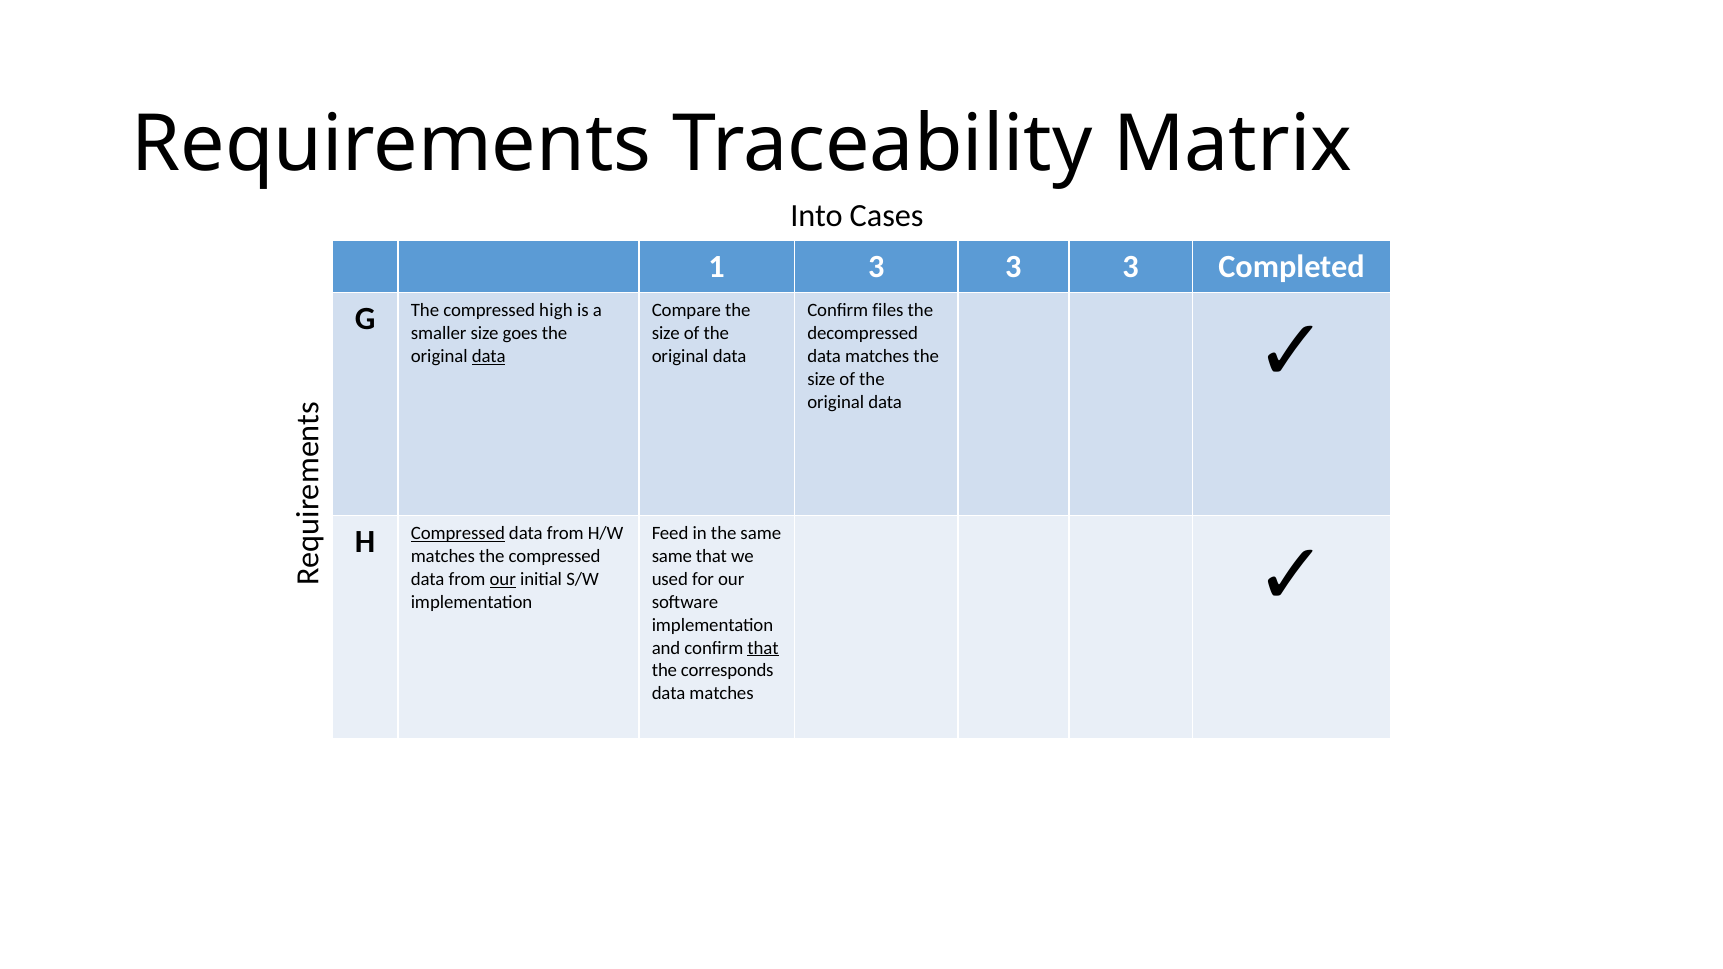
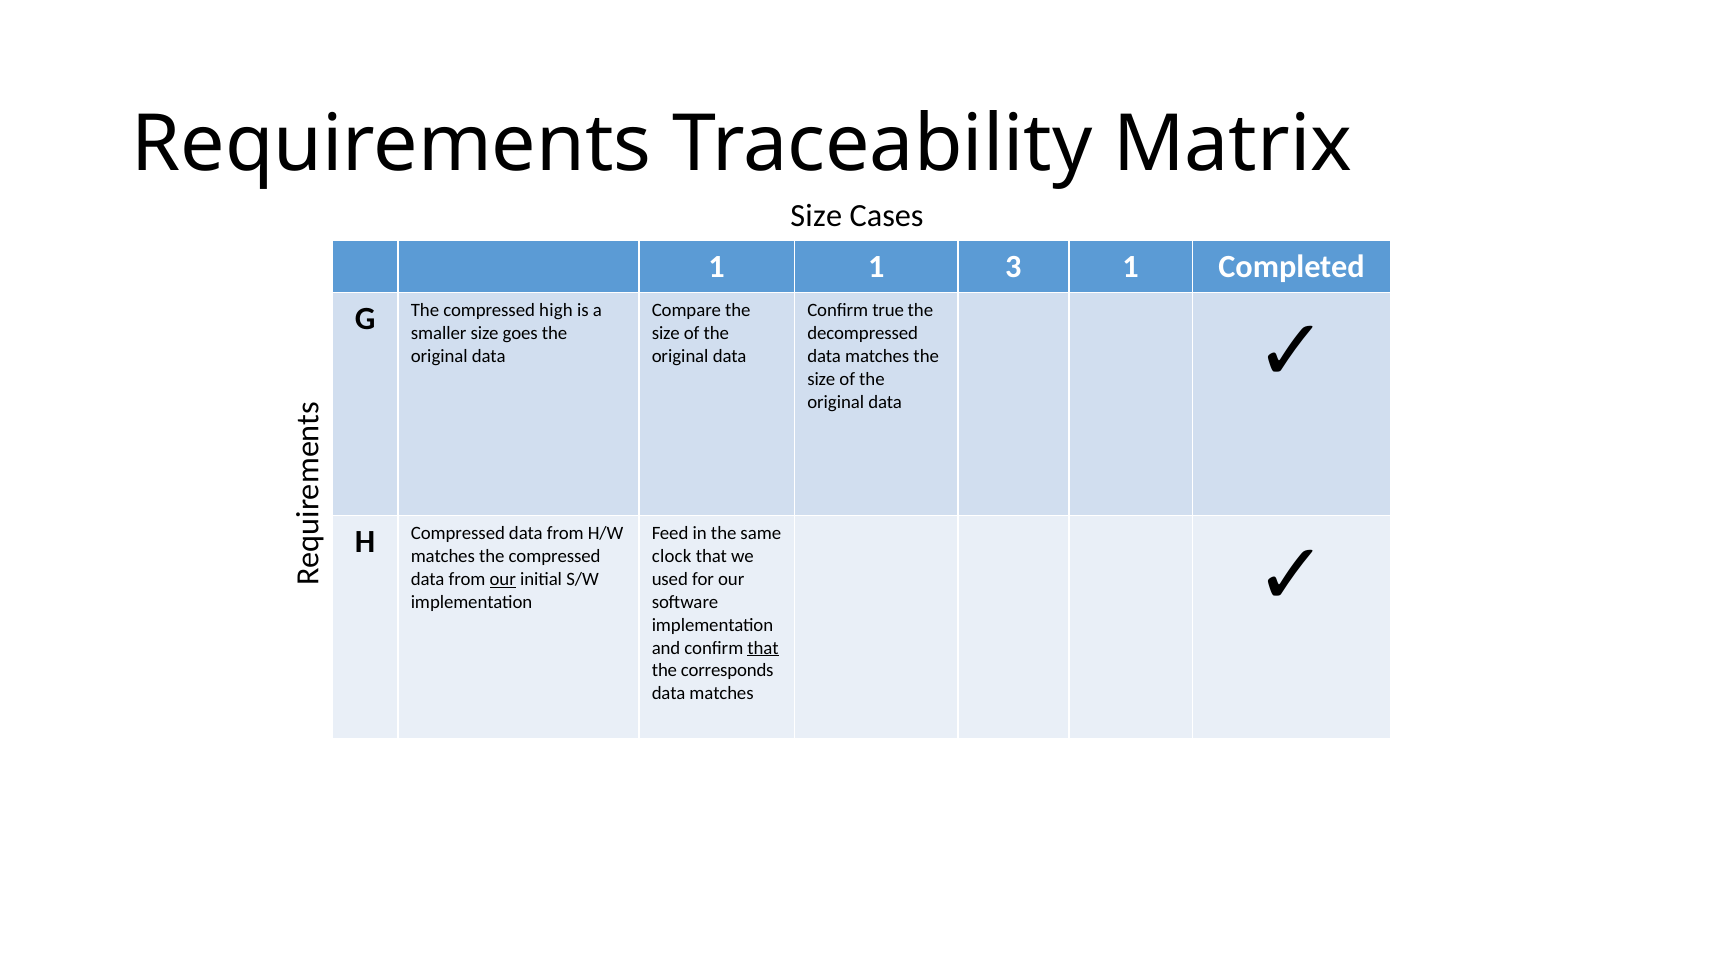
Into: Into -> Size (816, 216)
1 3: 3 -> 1 (876, 267)
3: 3 -> 1 (1131, 267)
files: files -> true (888, 311)
data underline: present -> none (489, 356)
Compressed underline: present -> none (458, 534)
same: same -> clock (672, 557)
